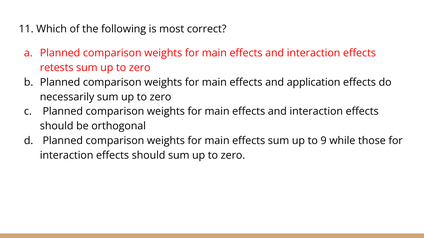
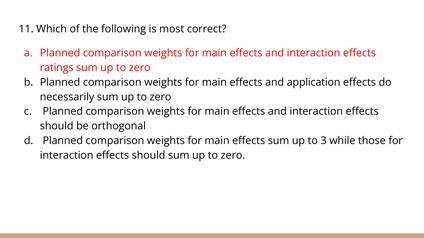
retests: retests -> ratings (57, 68)
9: 9 -> 3 (324, 141)
